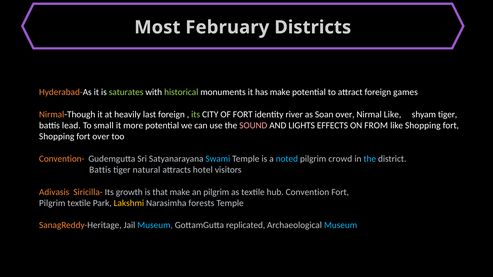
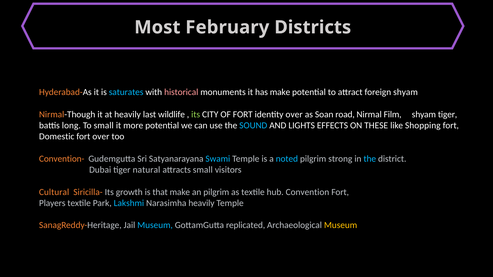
saturates colour: light green -> light blue (126, 92)
historical colour: light green -> pink (181, 92)
foreign games: games -> shyam (406, 92)
last foreign: foreign -> wildlife (172, 115)
identity river: river -> over (294, 115)
Soan over: over -> road (345, 115)
Nirmal Like: Like -> Film (393, 115)
lead: lead -> long (71, 126)
SOUND colour: pink -> light blue (253, 126)
FROM: FROM -> THESE (376, 126)
Shopping: Shopping -> Domestic (57, 137)
crowd: crowd -> strong (340, 159)
Battis: Battis -> Dubai (100, 170)
attracts hotel: hotel -> small (203, 170)
Adivasis: Adivasis -> Cultural (54, 192)
Pilgrim: Pilgrim -> Players (52, 203)
Lakshmi colour: yellow -> light blue (129, 203)
Narasimha forests: forests -> heavily (201, 203)
Museum colour: light blue -> yellow (341, 225)
